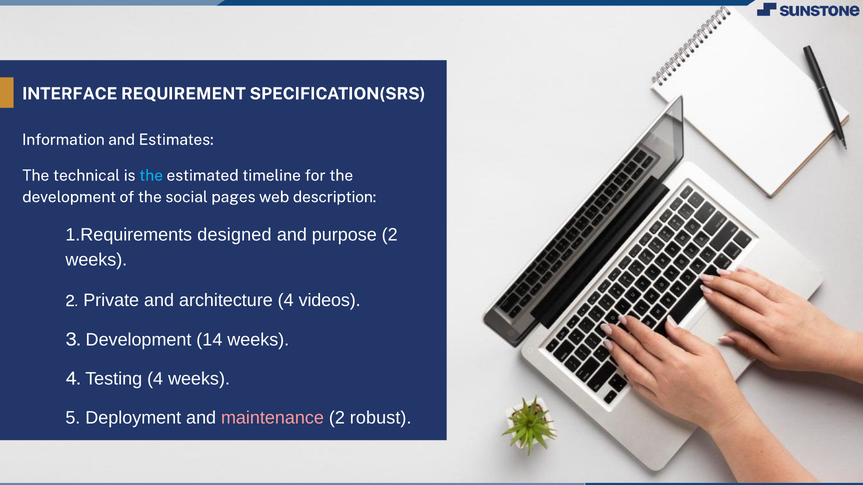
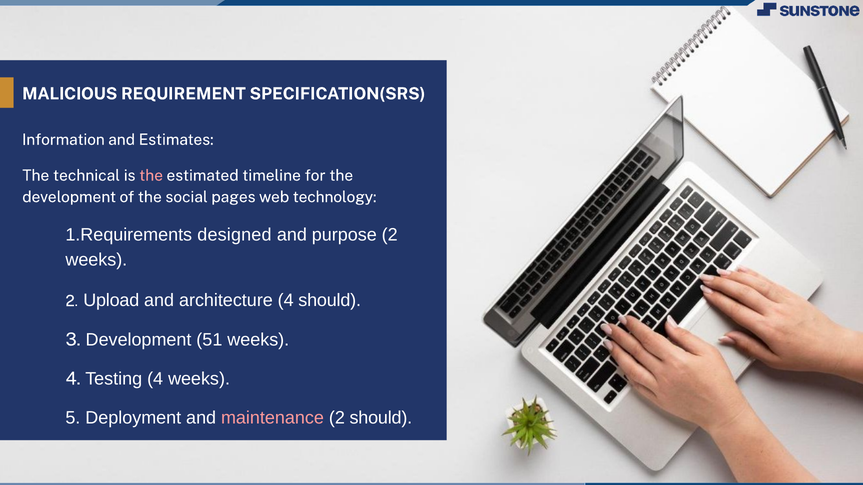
INTERFACE: INTERFACE -> MALICIOUS (70, 94)
the colour: light blue -> pink (151, 176)
description: description -> technology (335, 197)
Private: Private -> Upload (111, 301)
4 videos: videos -> should (330, 301)
14: 14 -> 51 (209, 340)
2 robust: robust -> should (381, 418)
